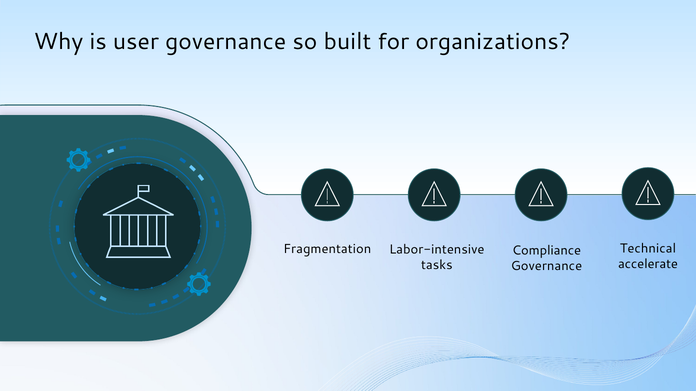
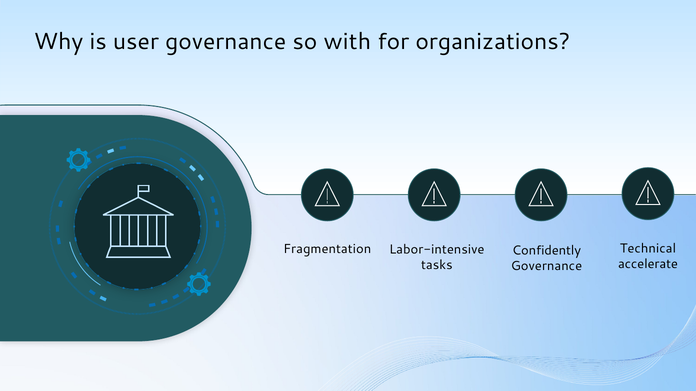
built: built -> with (347, 42)
Compliance: Compliance -> Confidently (547, 251)
